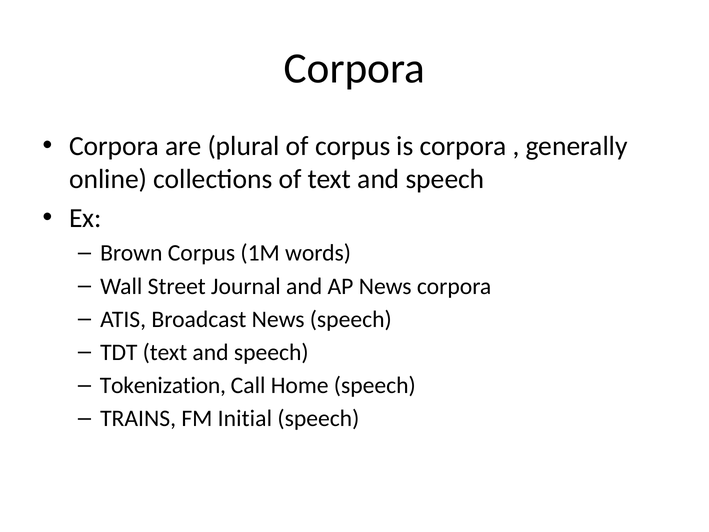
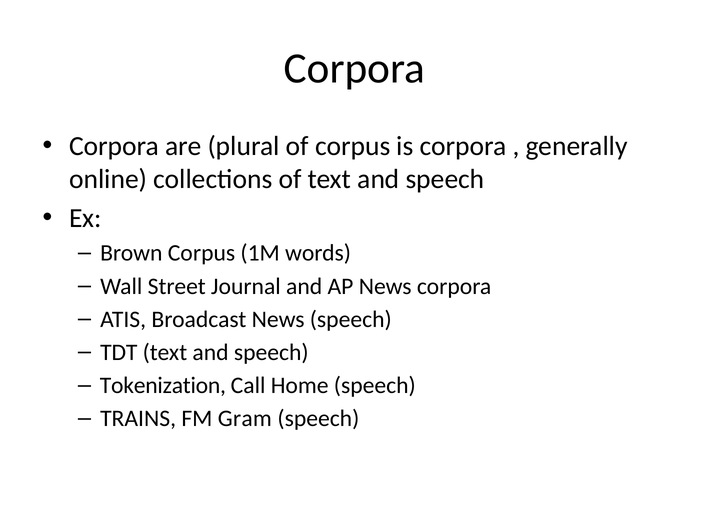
Initial: Initial -> Gram (245, 418)
